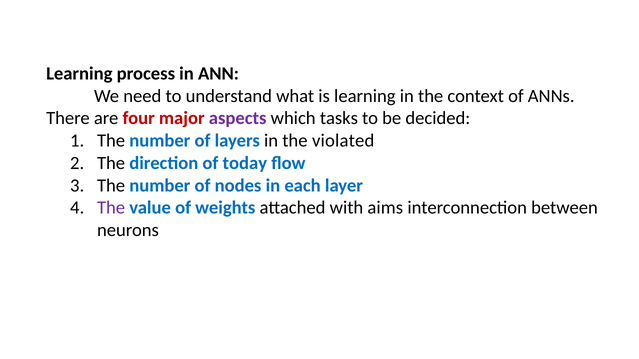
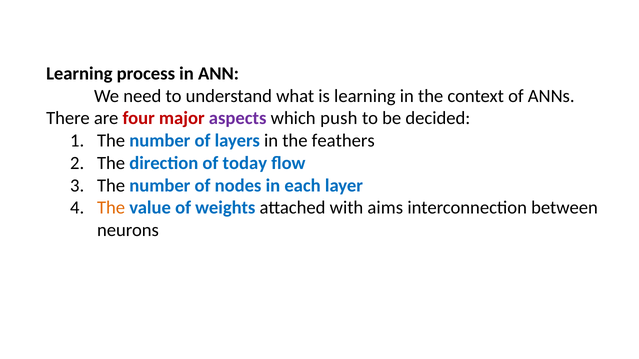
tasks: tasks -> push (339, 118)
violated: violated -> feathers (343, 141)
The colour: purple -> orange (111, 208)
